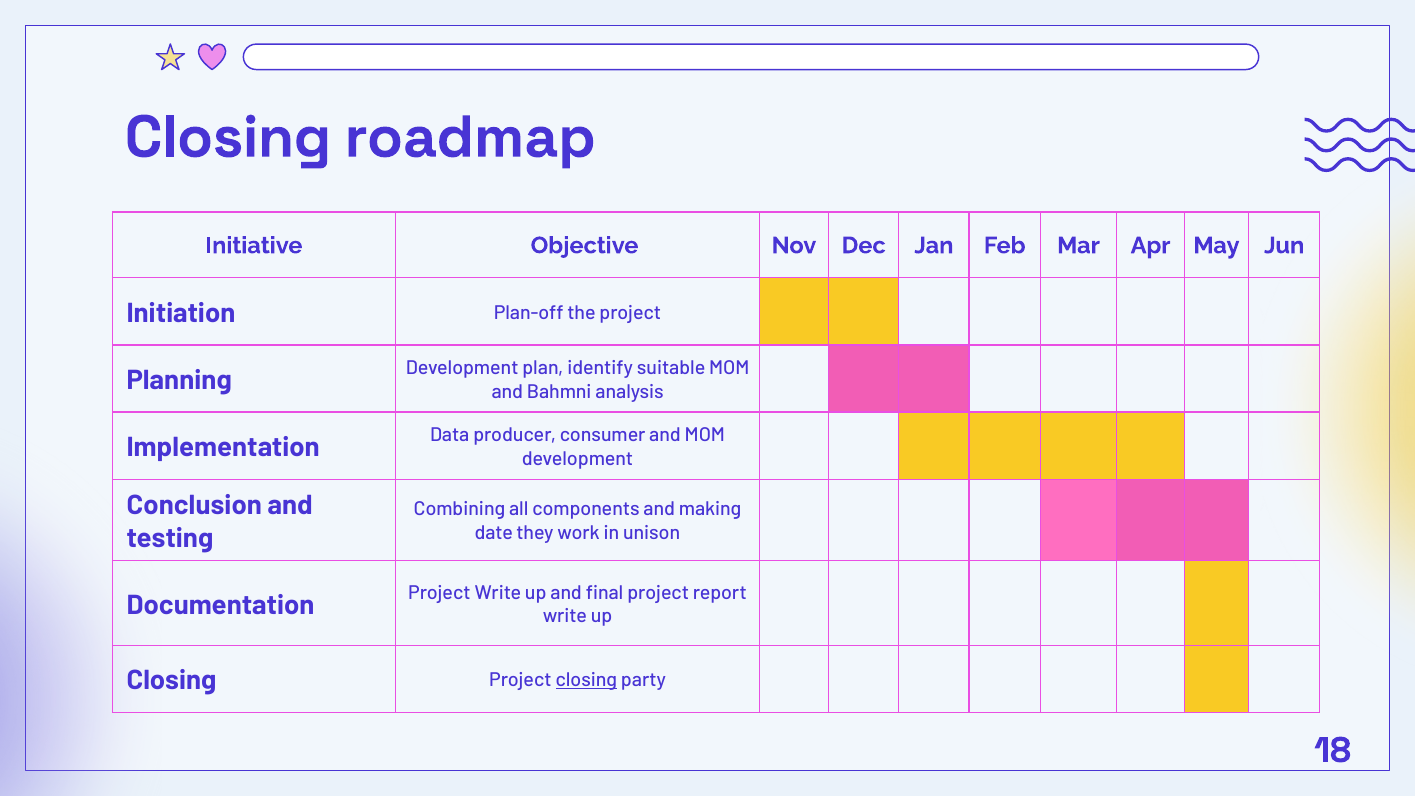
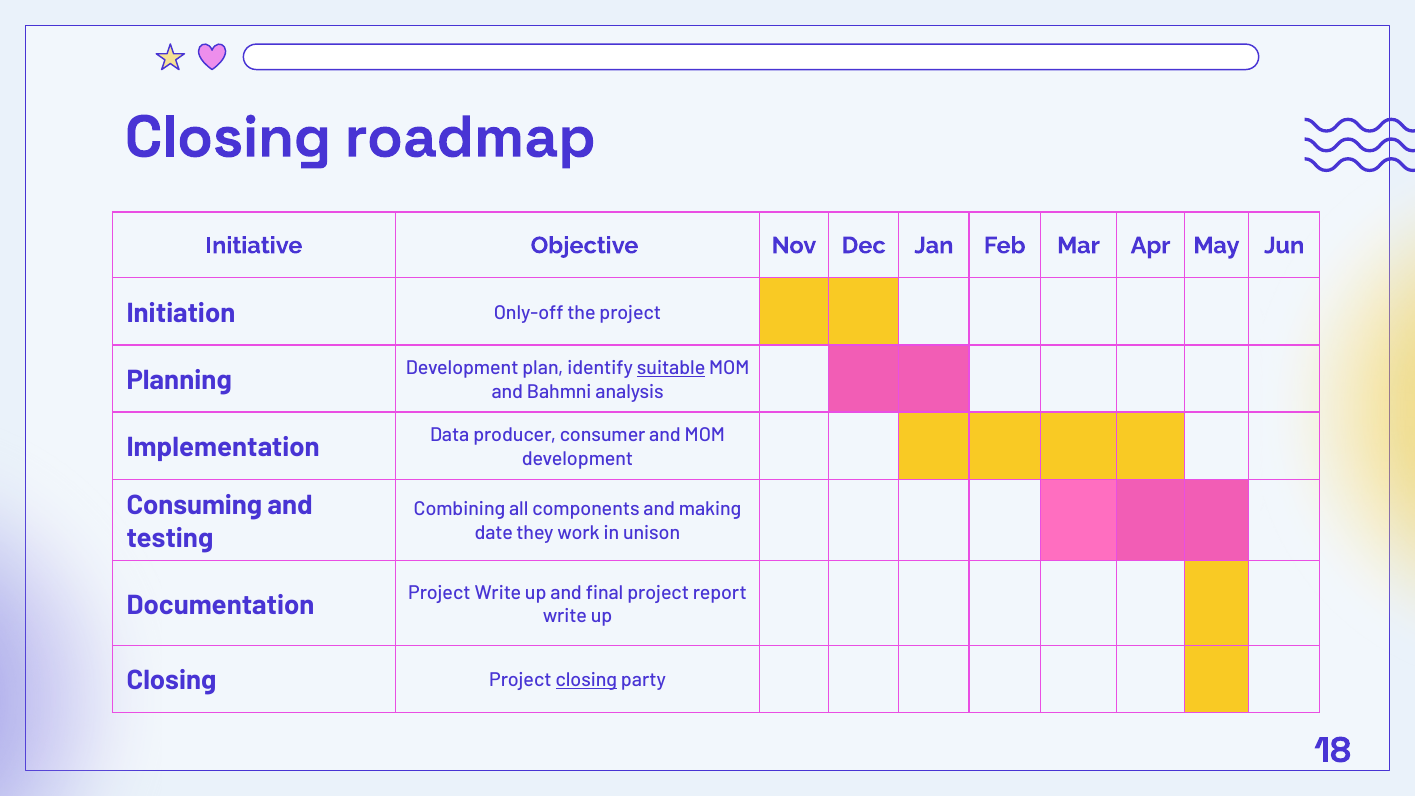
Plan-off: Plan-off -> Only-off (529, 313)
suitable underline: none -> present (671, 368)
Conclusion: Conclusion -> Consuming (194, 505)
